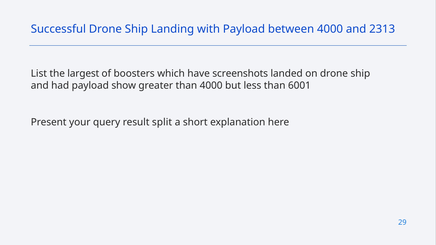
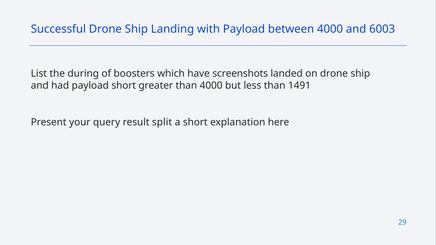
2313: 2313 -> 6003 (382, 29)
largest: largest -> during (83, 74)
payload show: show -> short (124, 86)
6001: 6001 -> 1491 (299, 86)
